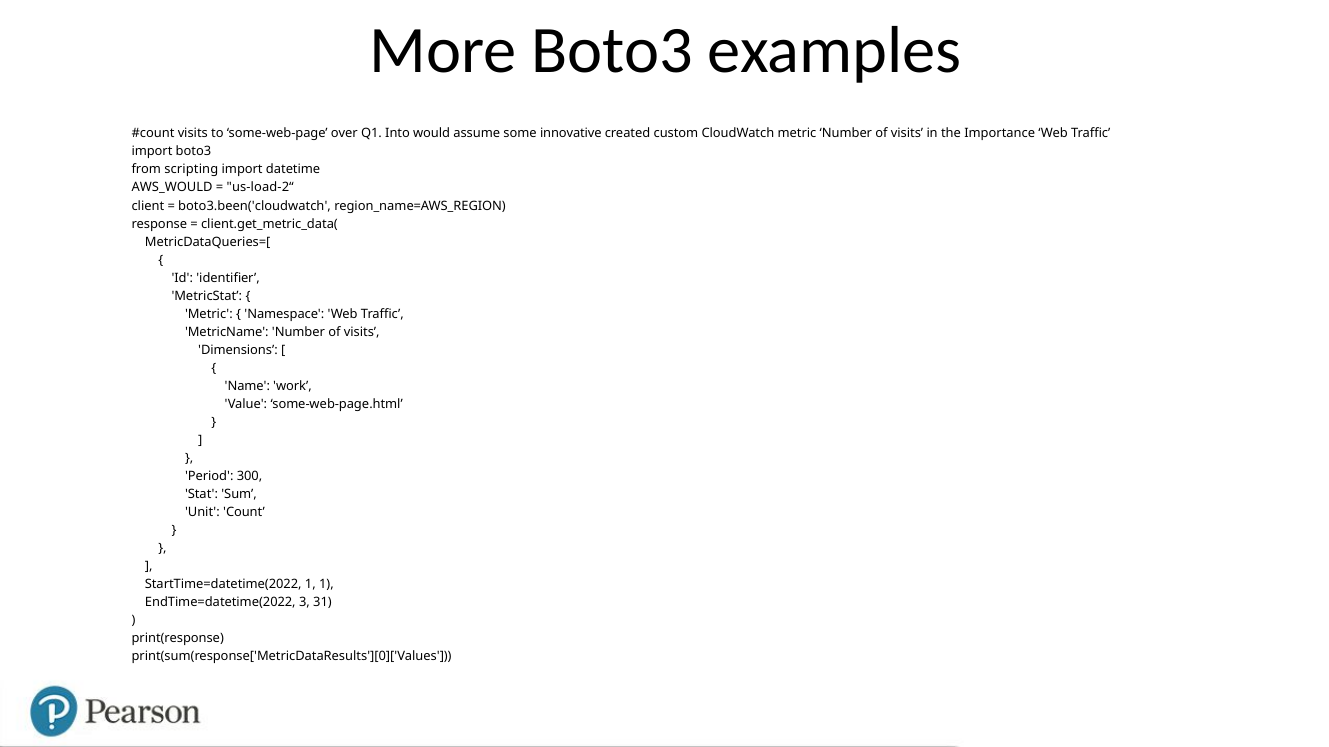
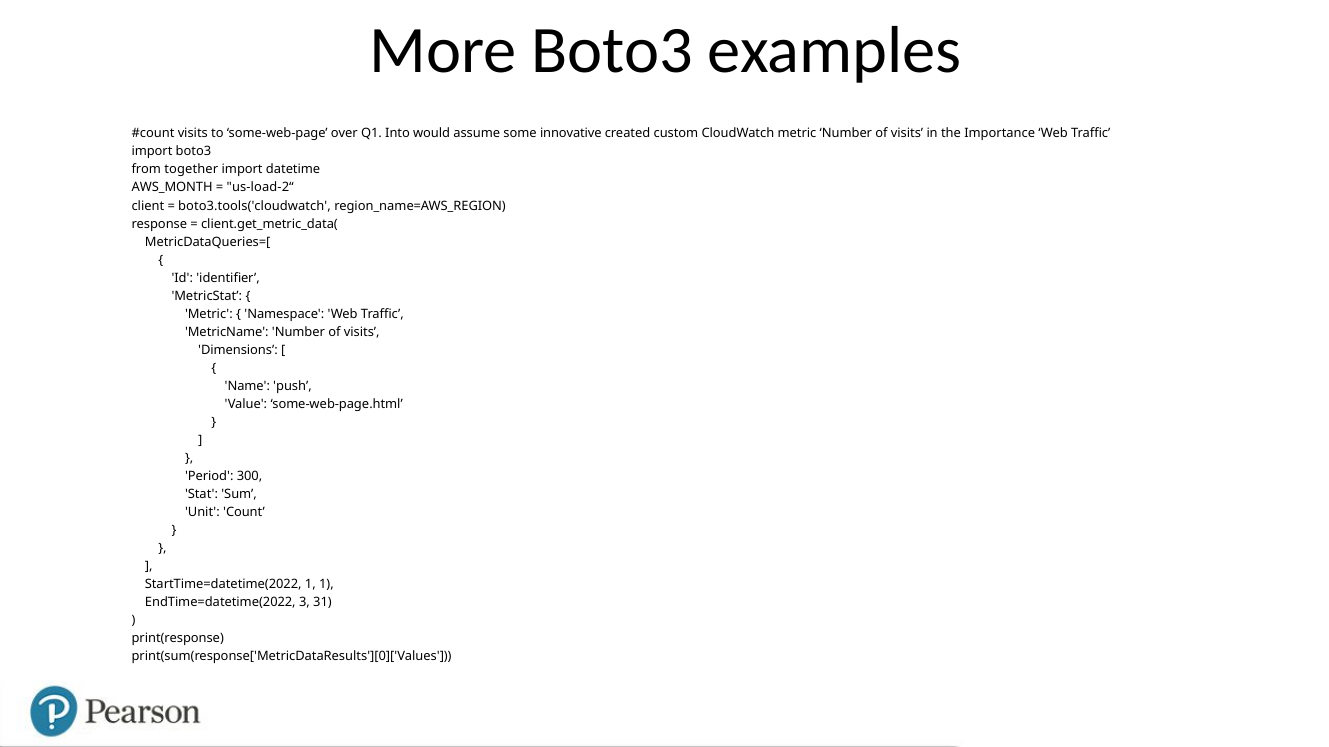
scripting: scripting -> together (191, 170)
AWS_WOULD: AWS_WOULD -> AWS_MONTH (172, 188)
boto3.been('cloudwatch: boto3.been('cloudwatch -> boto3.tools('cloudwatch (255, 206)
work: work -> push (292, 386)
